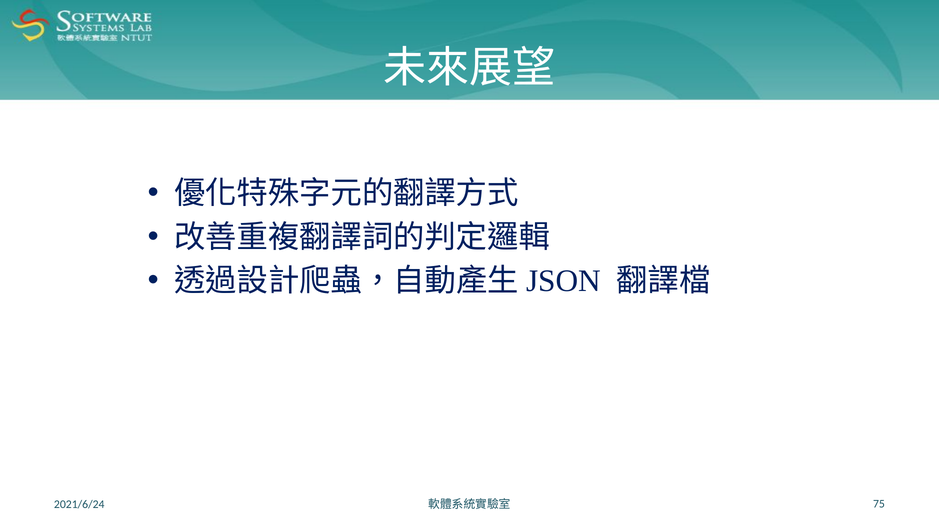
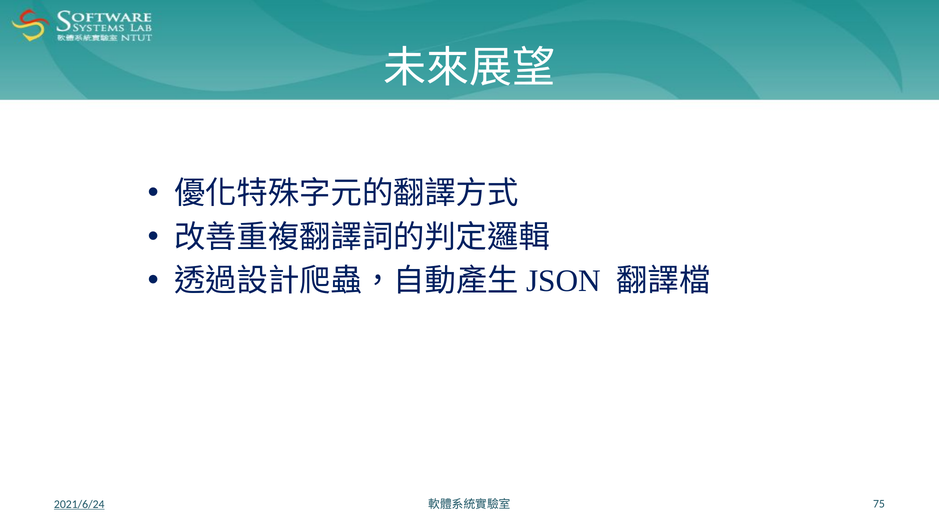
2021/6/24 underline: none -> present (79, 504)
